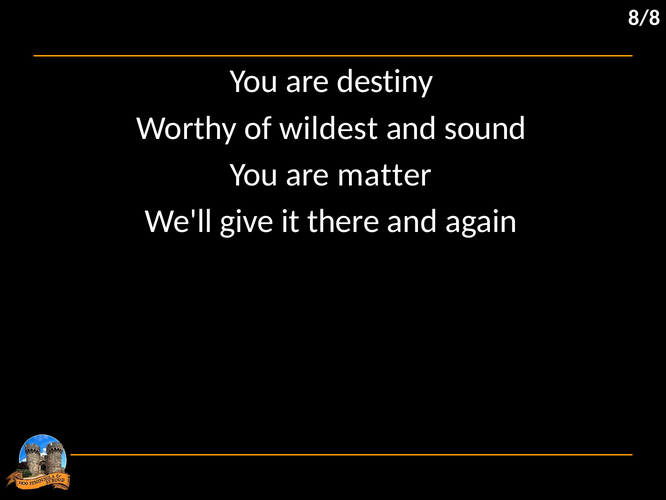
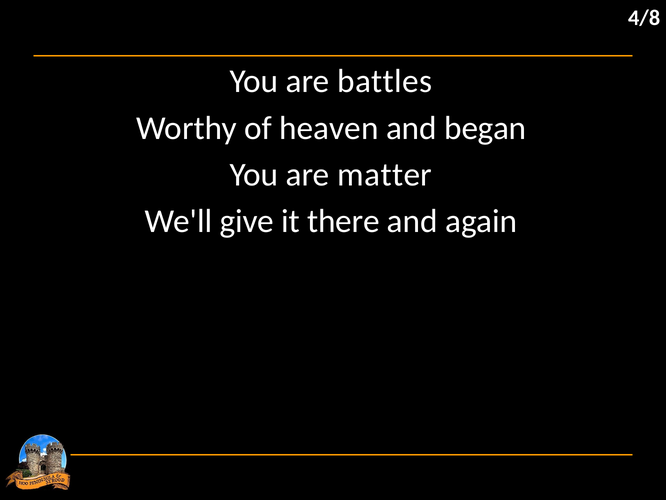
8/8: 8/8 -> 4/8 (644, 18)
destiny: destiny -> battles (385, 81)
wildest: wildest -> heaven (329, 128)
sound: sound -> began (485, 128)
